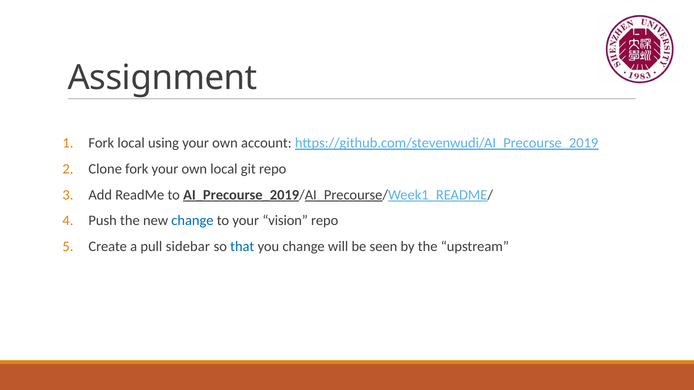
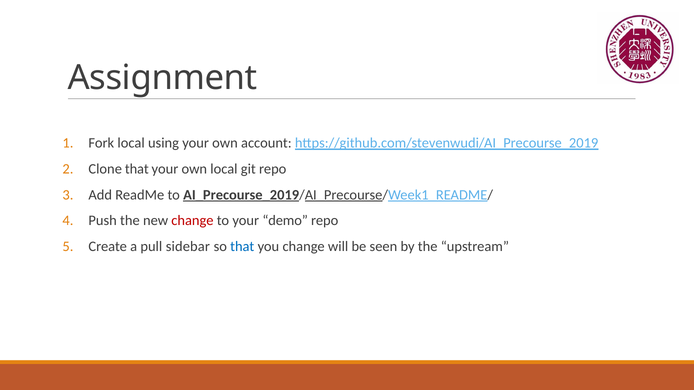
Clone fork: fork -> that (137, 169)
change colour: blue -> red (192, 221)
vision: vision -> demo (285, 221)
